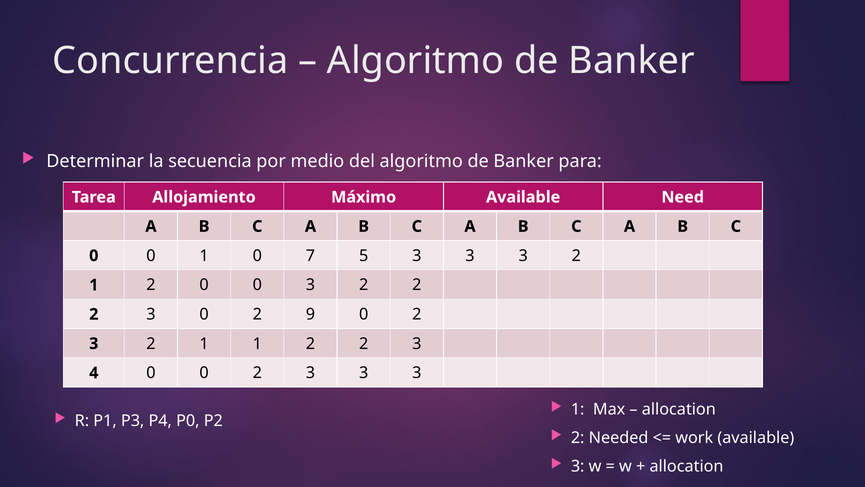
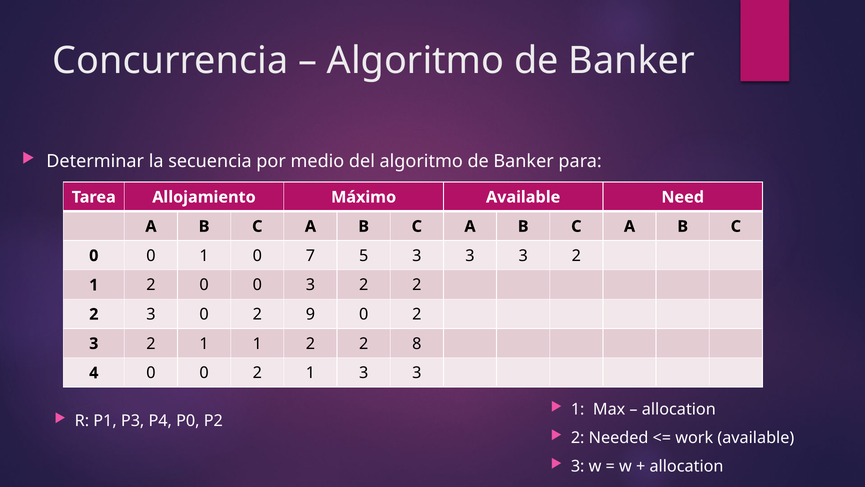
1 2 2 3: 3 -> 8 (417, 343)
0 0 2 3: 3 -> 1 (310, 373)
